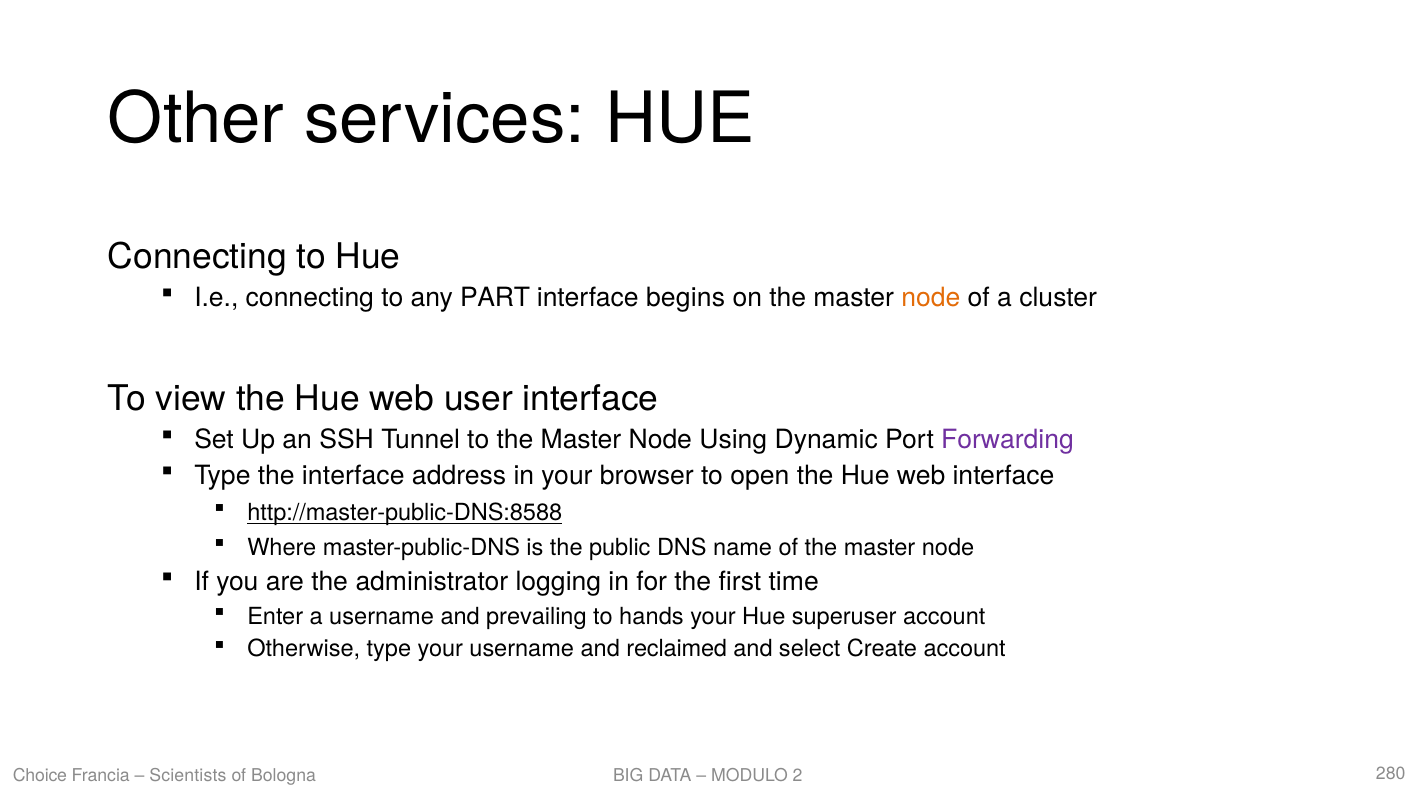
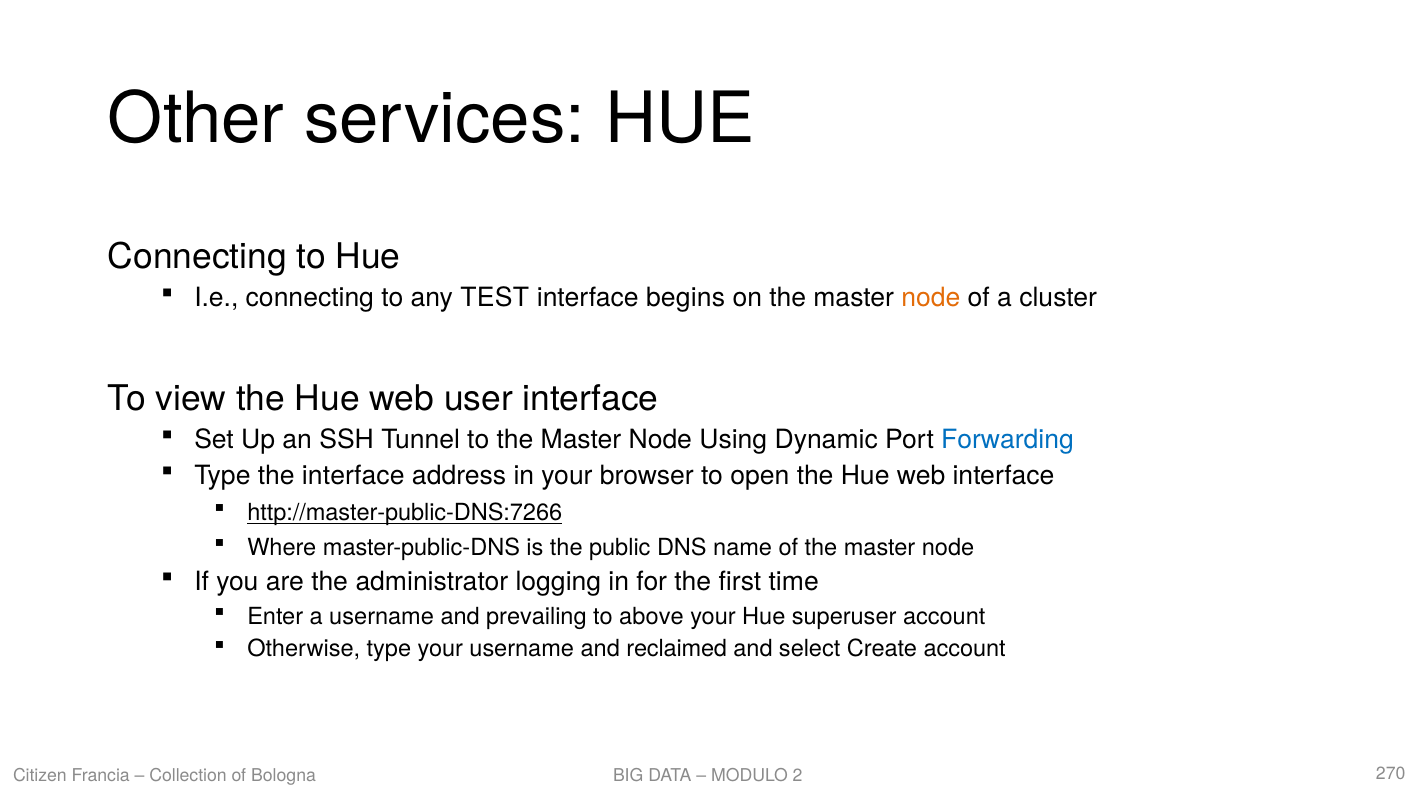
PART: PART -> TEST (495, 298)
Forwarding colour: purple -> blue (1008, 440)
http://master-public-DNS:8588: http://master-public-DNS:8588 -> http://master-public-DNS:7266 (405, 513)
hands: hands -> above (651, 617)
Choice: Choice -> Citizen (40, 776)
Scientists: Scientists -> Collection (188, 776)
280: 280 -> 270 (1391, 774)
